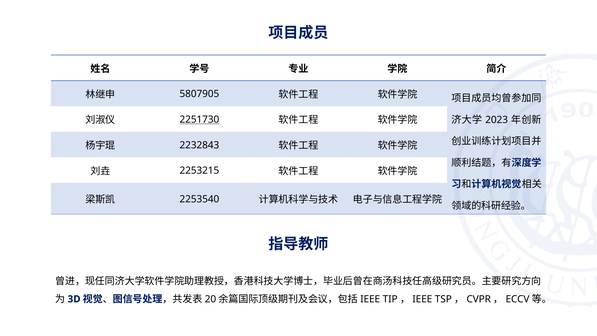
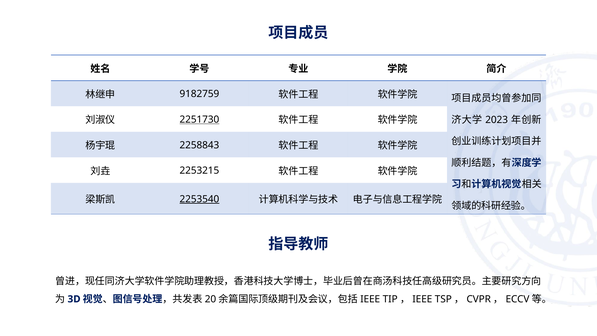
5807905: 5807905 -> 9182759 (199, 94)
2232843: 2232843 -> 2258843 (199, 145)
2253540 underline: none -> present (199, 199)
